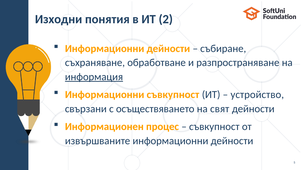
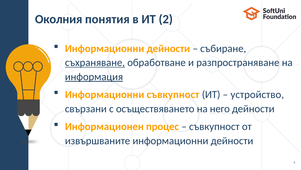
Изходни: Изходни -> Околния (59, 19)
съхраняване underline: none -> present (95, 62)
свят: свят -> него (220, 108)
